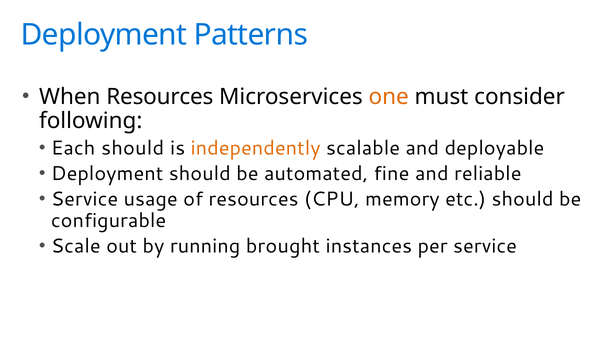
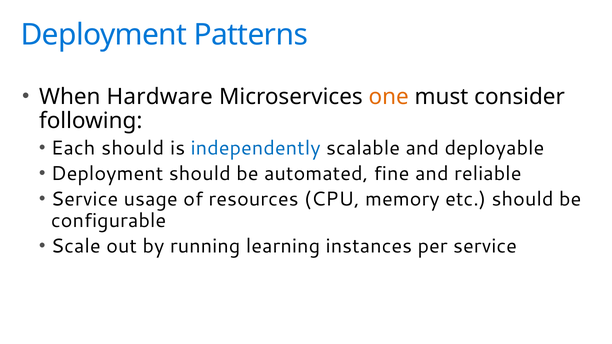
When Resources: Resources -> Hardware (160, 97)
independently colour: orange -> blue (256, 148)
brought: brought -> learning (283, 246)
